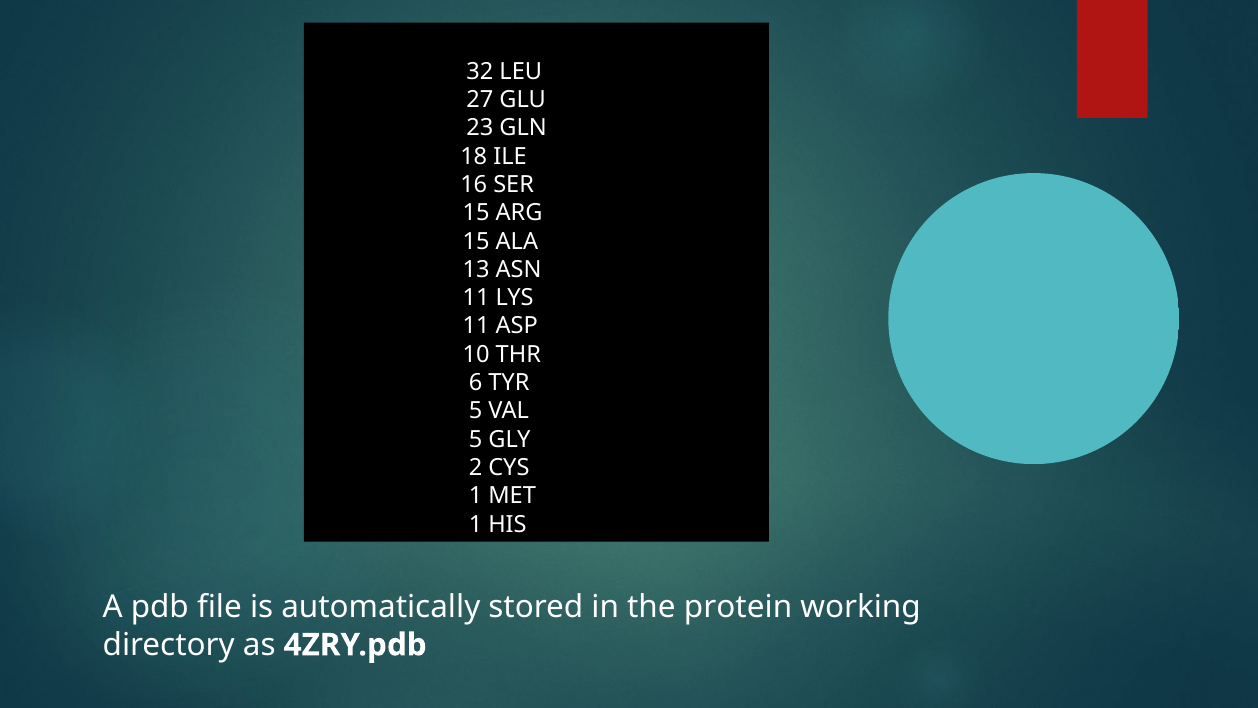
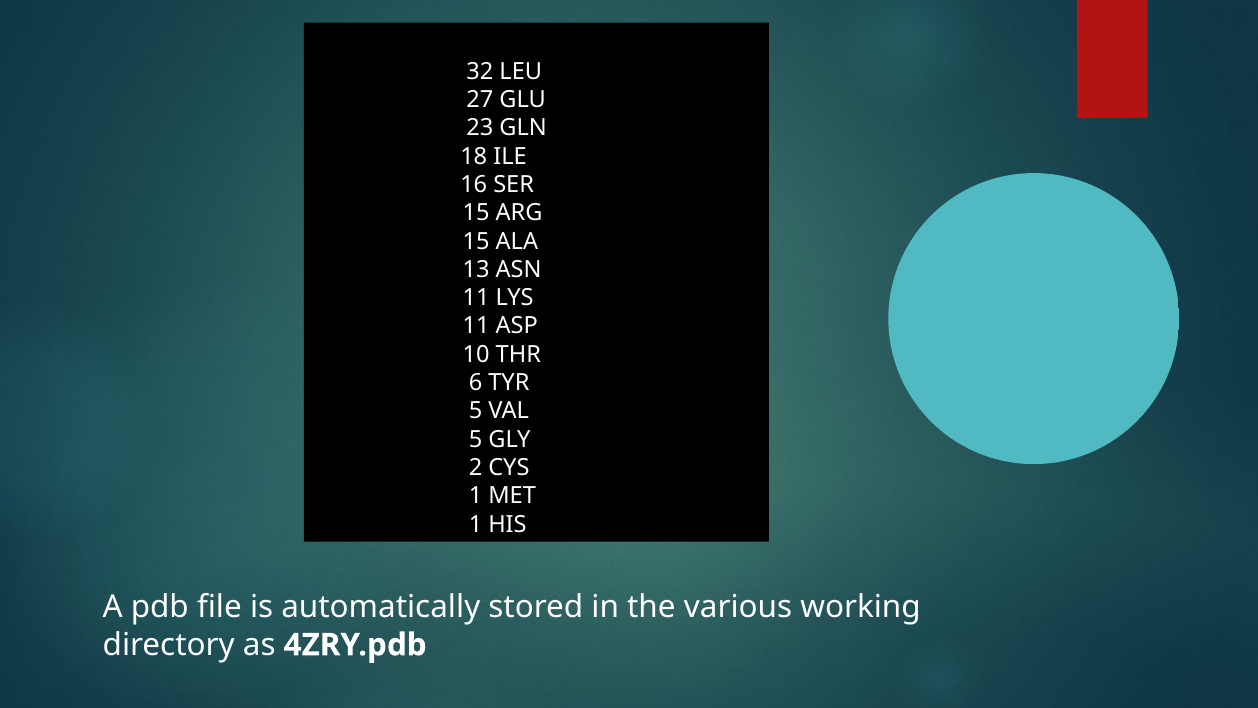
protein: protein -> various (738, 607)
